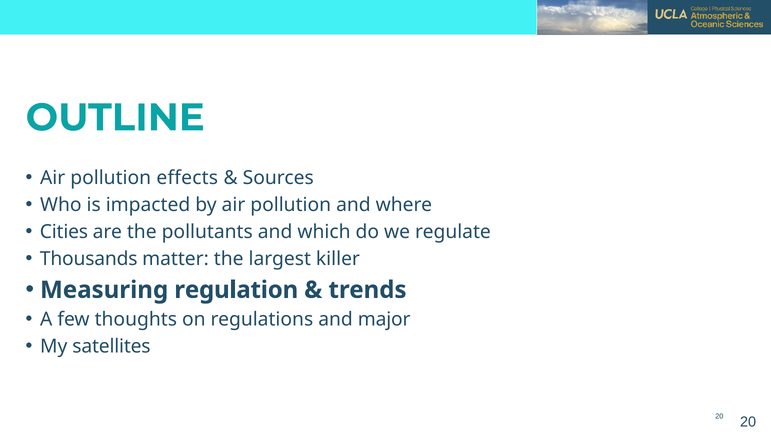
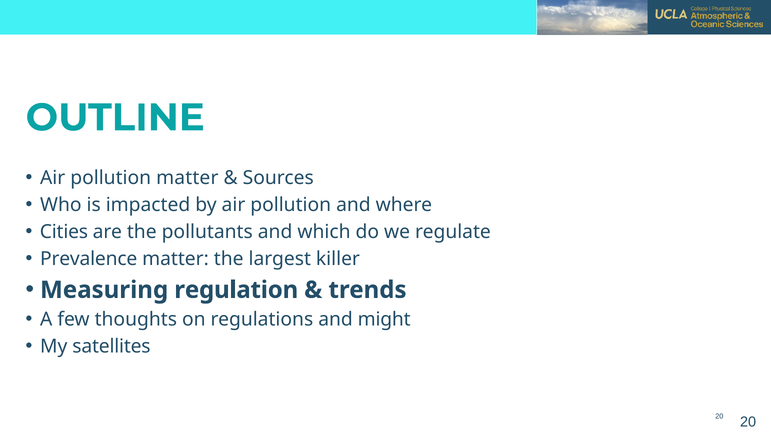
pollution effects: effects -> matter (187, 178)
Thousands: Thousands -> Prevalence (89, 259)
major: major -> might (384, 319)
